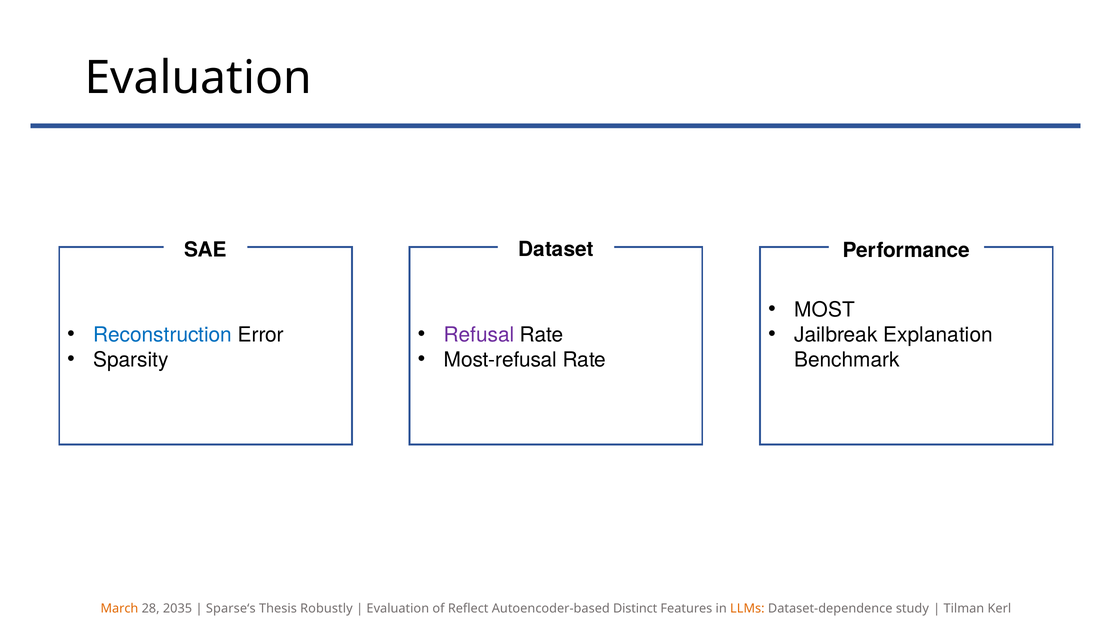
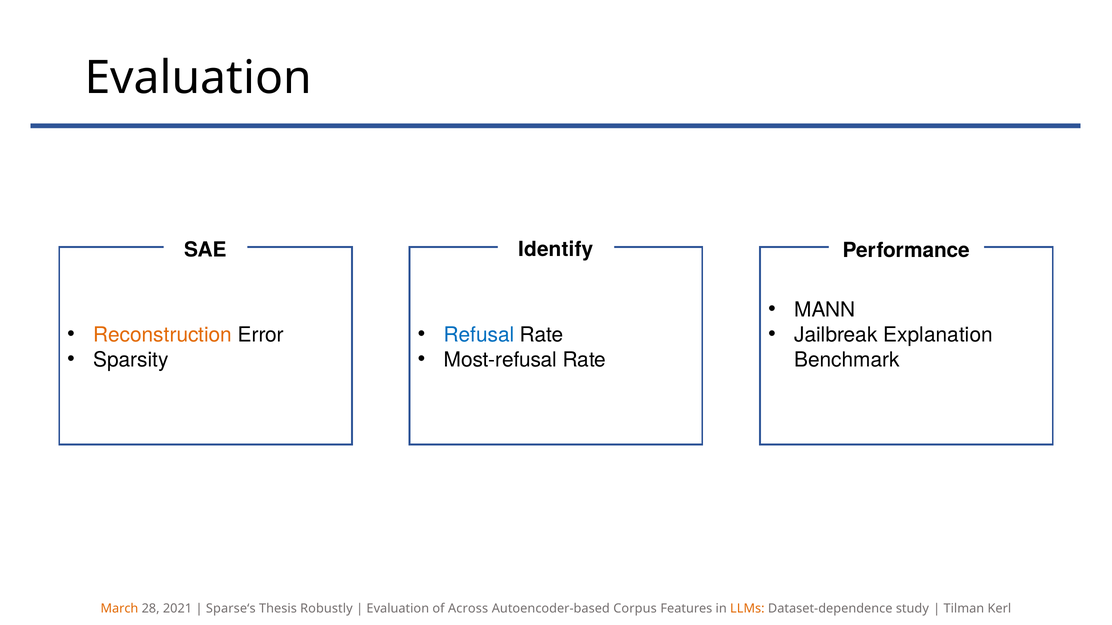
Dataset: Dataset -> Identify (556, 250)
MOST: MOST -> MANN (825, 310)
Reconstruction colour: blue -> orange (163, 335)
Refusal colour: purple -> blue (479, 335)
2035: 2035 -> 2021 (178, 609)
Reflect: Reflect -> Across (468, 609)
Distinct: Distinct -> Corpus (635, 609)
